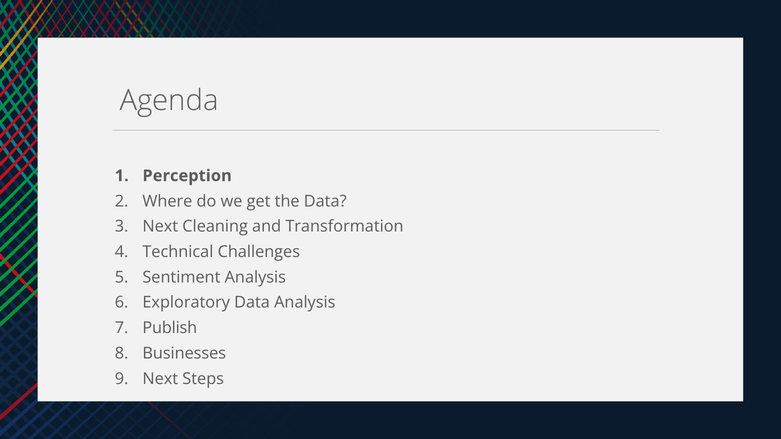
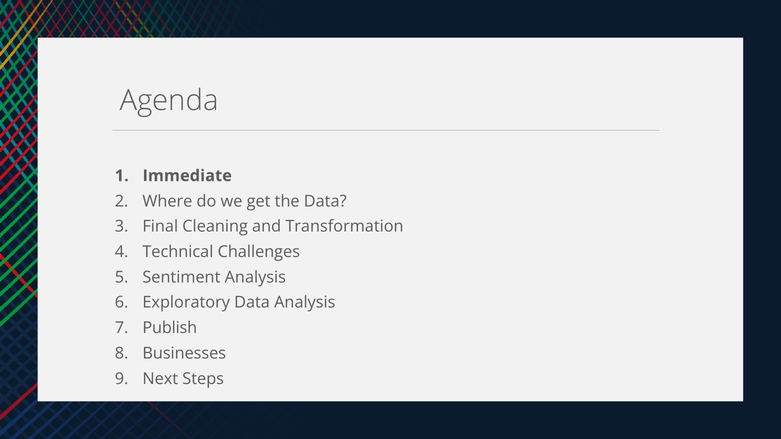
Perception: Perception -> Immediate (187, 176)
Next: Next -> Final (160, 227)
